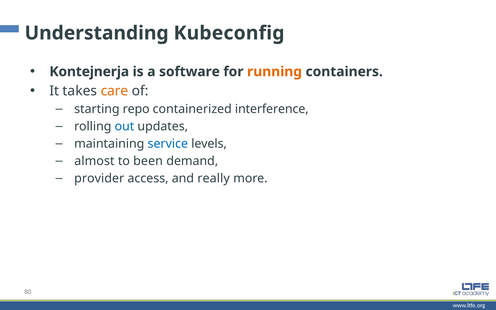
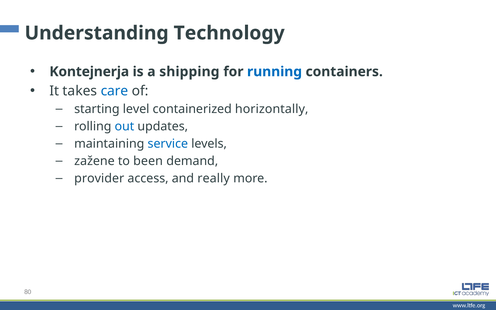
Kubeconfig: Kubeconfig -> Technology (229, 33)
software: software -> shipping (189, 72)
running colour: orange -> blue (275, 72)
care colour: orange -> blue (115, 91)
repo: repo -> level (136, 109)
interference: interference -> horizontally (272, 109)
almost: almost -> zažene (94, 161)
